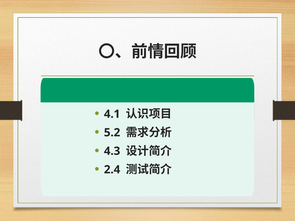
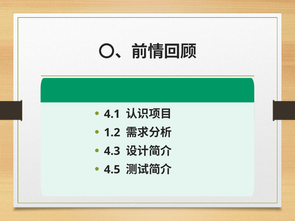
5.2: 5.2 -> 1.2 (112, 133)
2.4: 2.4 -> 4.5 (112, 170)
